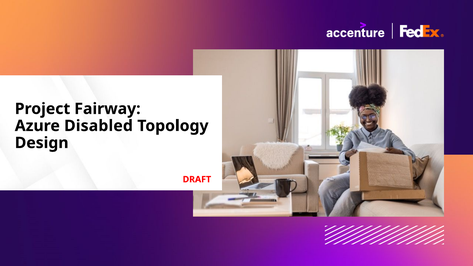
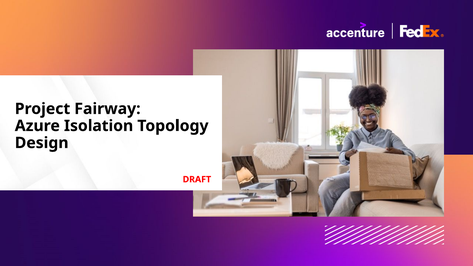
Disabled: Disabled -> Isolation (99, 126)
